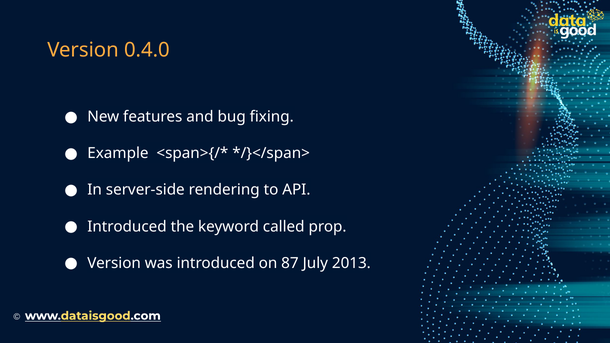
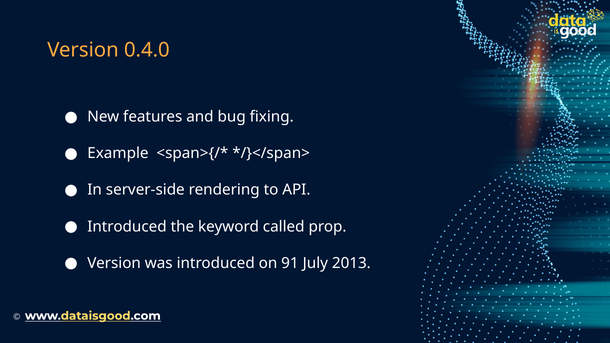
87: 87 -> 91 (290, 263)
